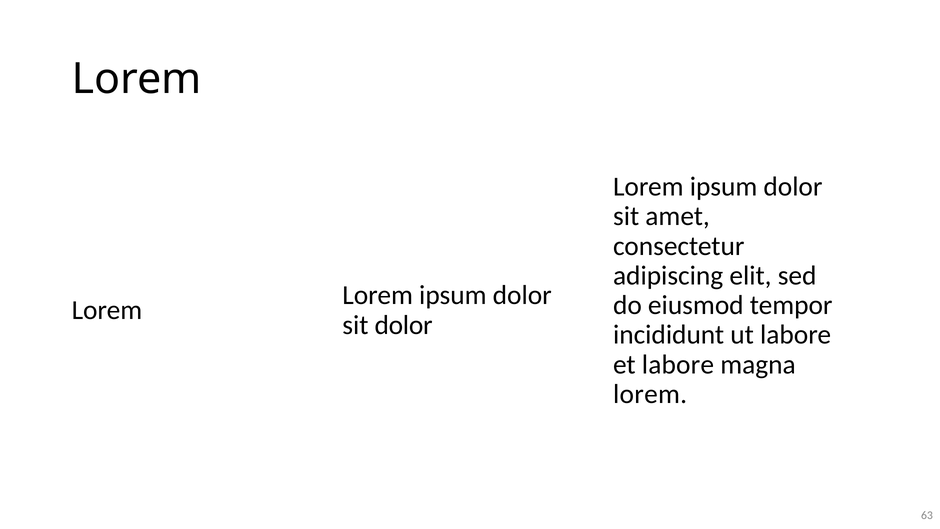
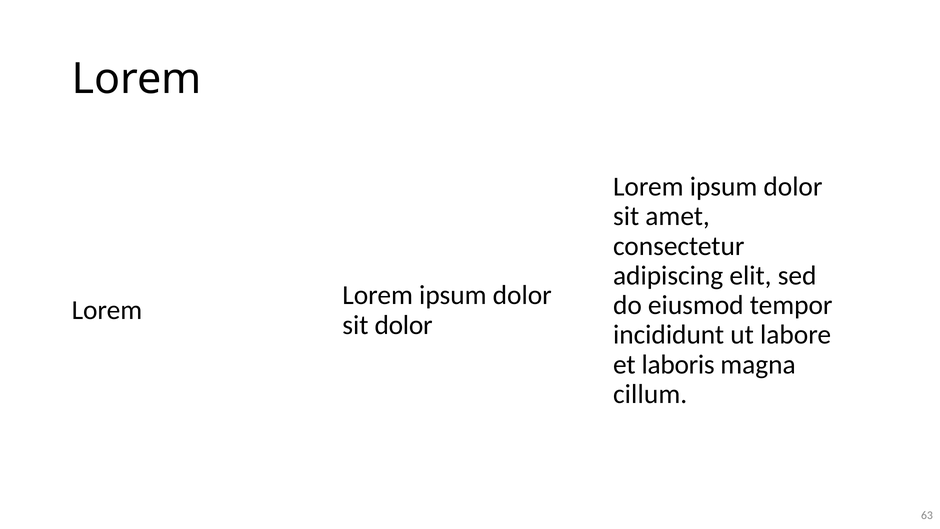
et labore: labore -> laboris (678, 364)
lorem: lorem -> cillum (650, 394)
